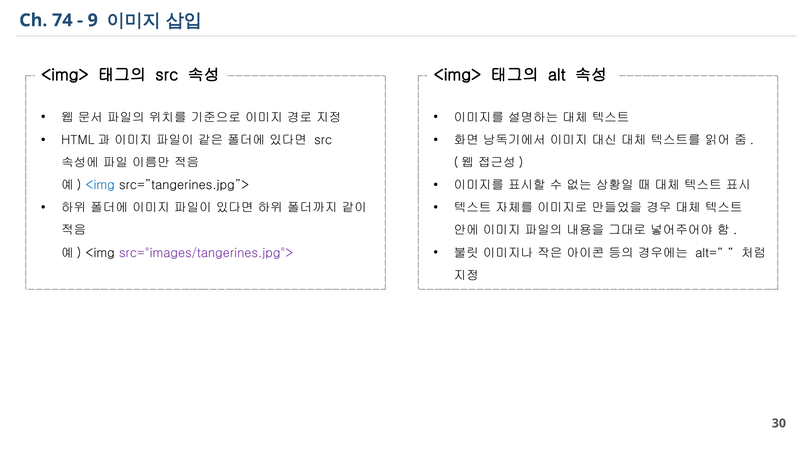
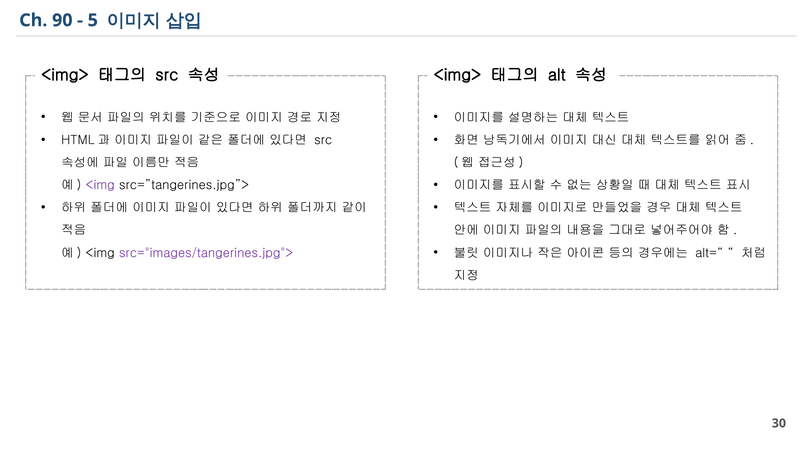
74: 74 -> 90 (62, 20)
9: 9 -> 5 (93, 20)
<img colour: blue -> purple (100, 185)
